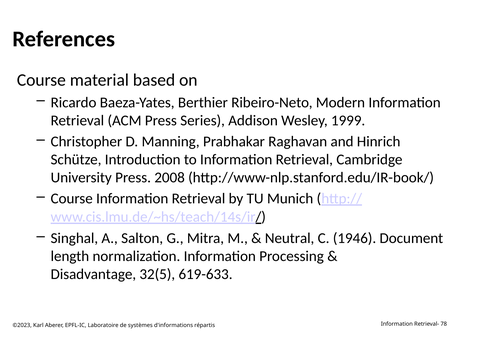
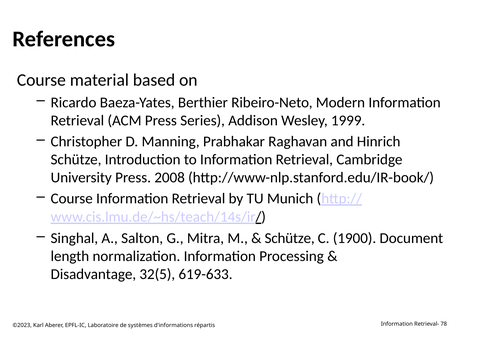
Neutral: Neutral -> Schütze (290, 238)
1946: 1946 -> 1900 (355, 238)
